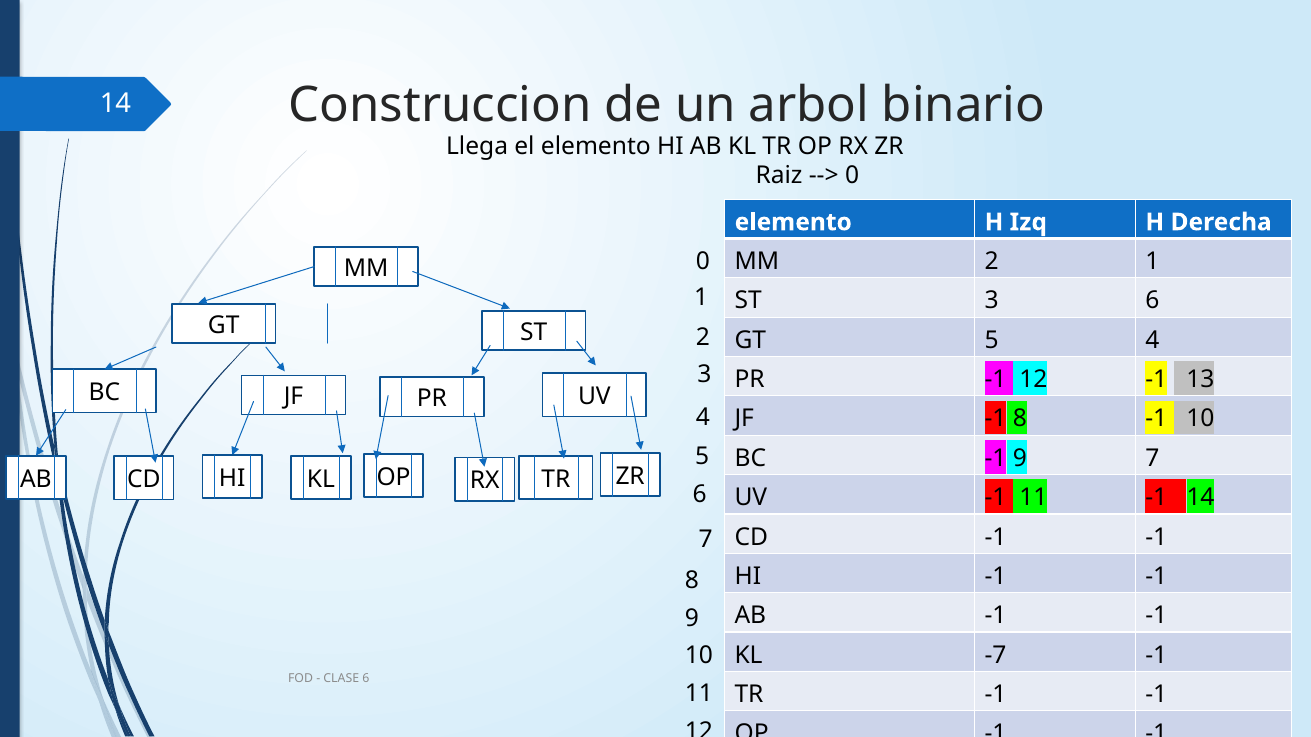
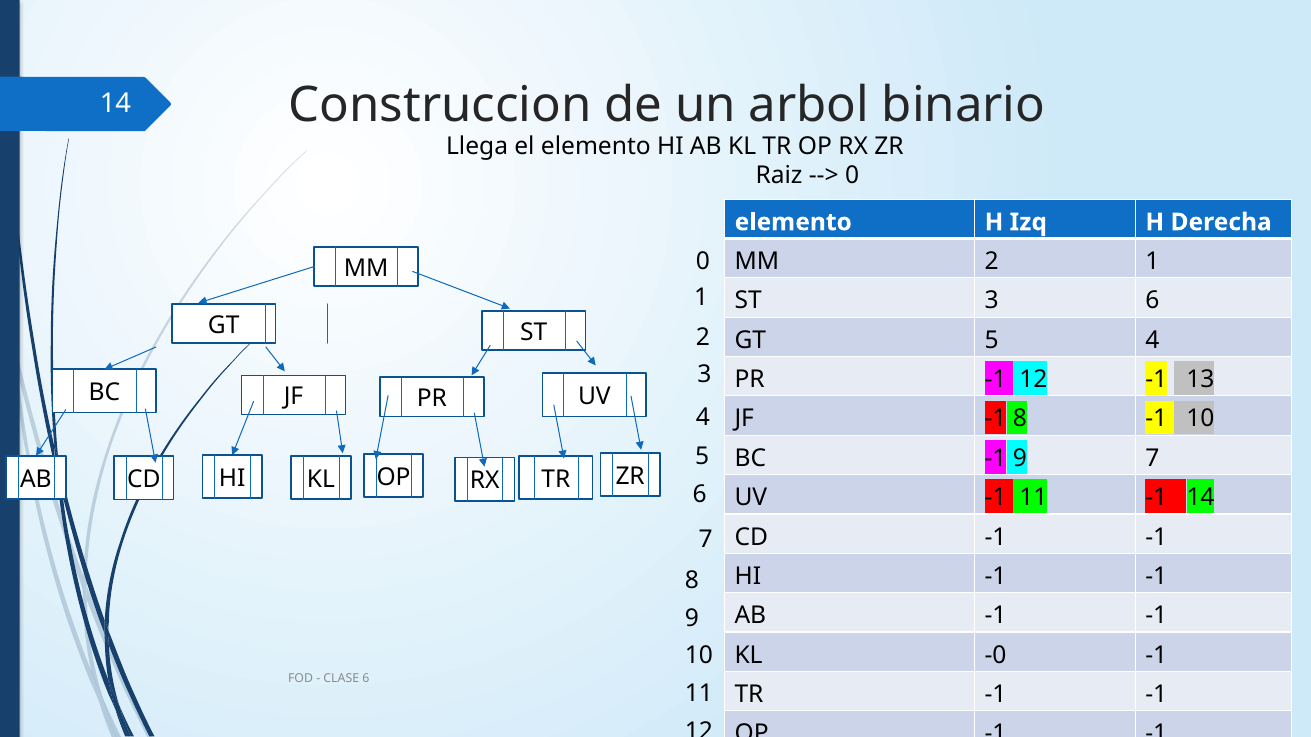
-7: -7 -> -0 (996, 655)
